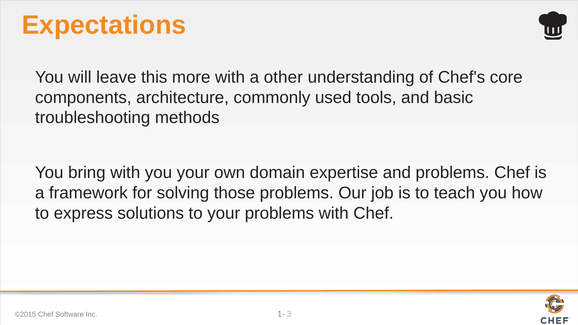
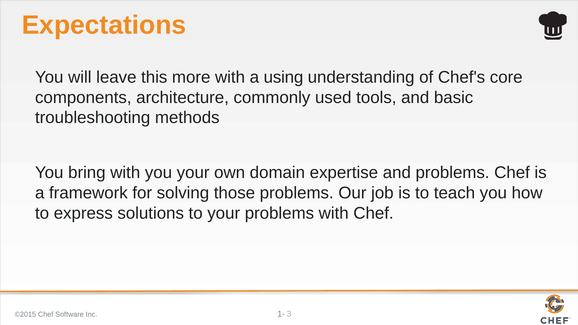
other: other -> using (283, 77)
